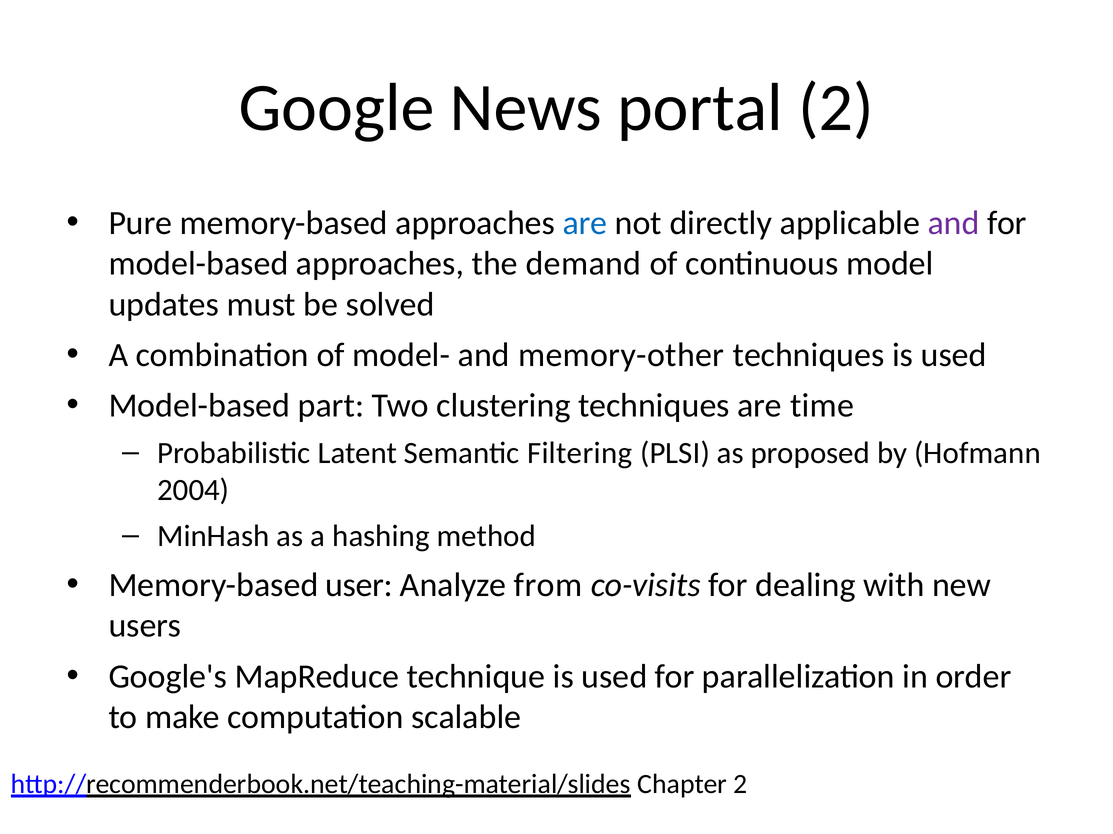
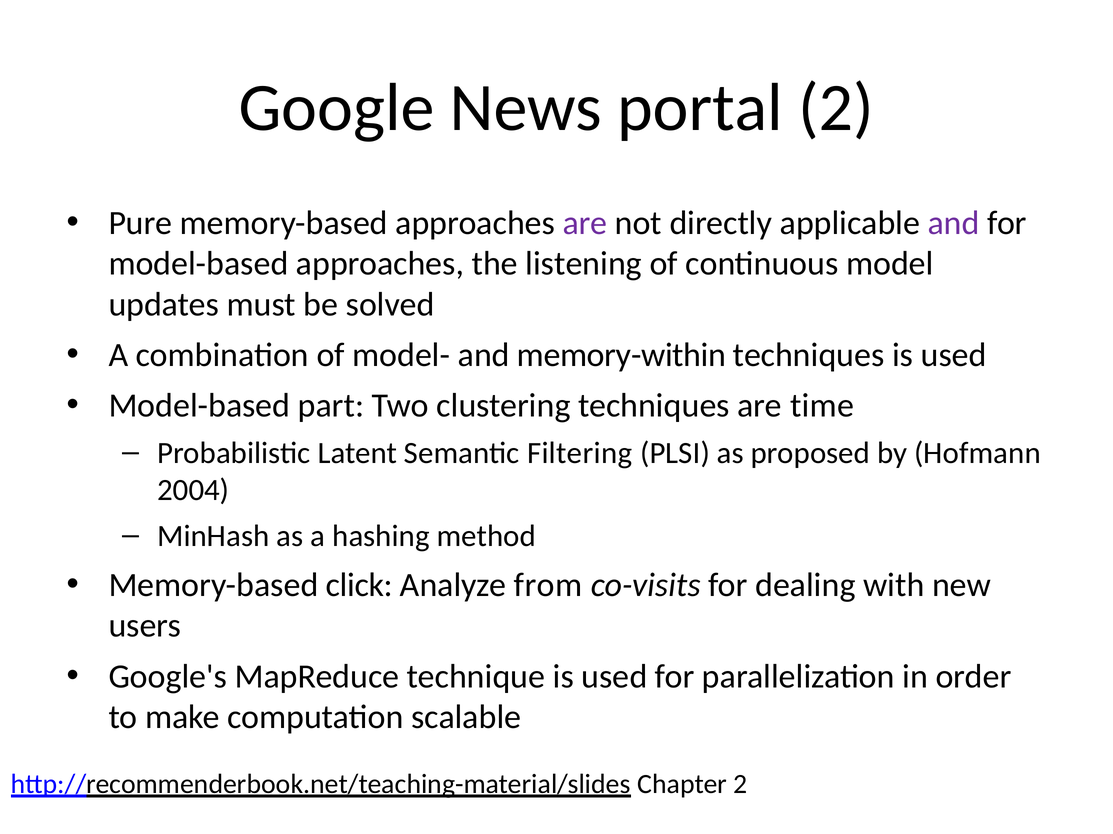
are colour: blue -> purple (585, 223)
demand: demand -> listening (584, 264)
memory-other: memory-other -> memory-within (622, 355)
user: user -> click (359, 586)
